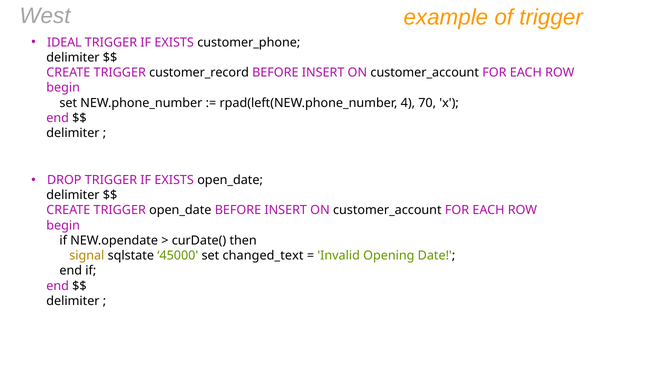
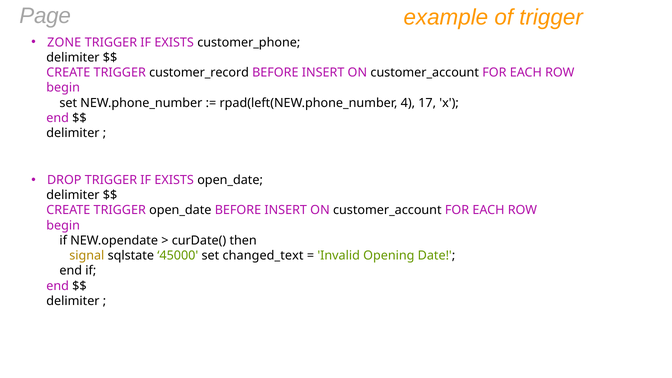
West: West -> Page (45, 16)
IDEAL: IDEAL -> ZONE (64, 42)
70: 70 -> 17 (427, 103)
